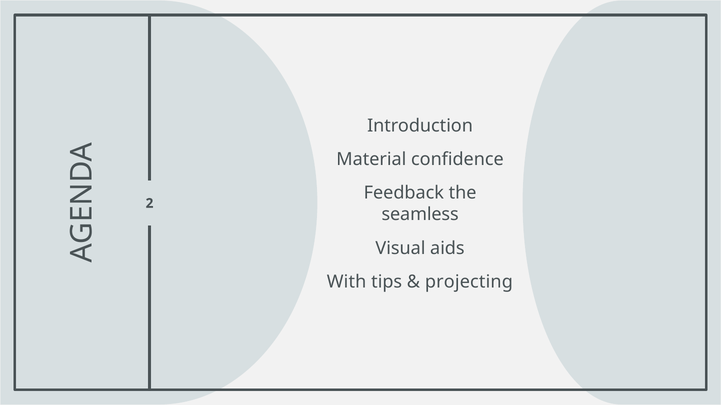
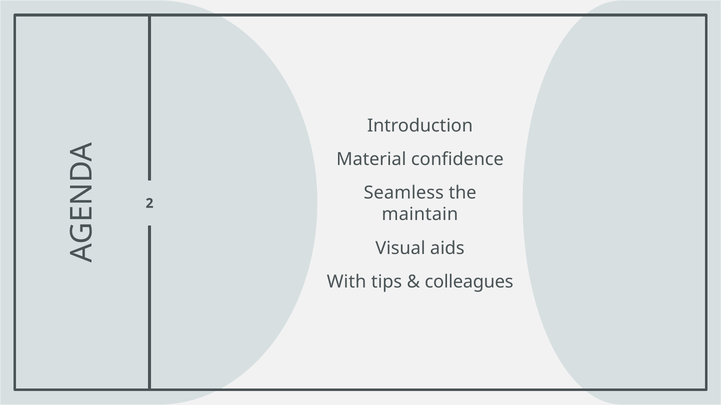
Feedback: Feedback -> Seamless (404, 193)
seamless: seamless -> maintain (420, 215)
projecting: projecting -> colleagues (469, 282)
